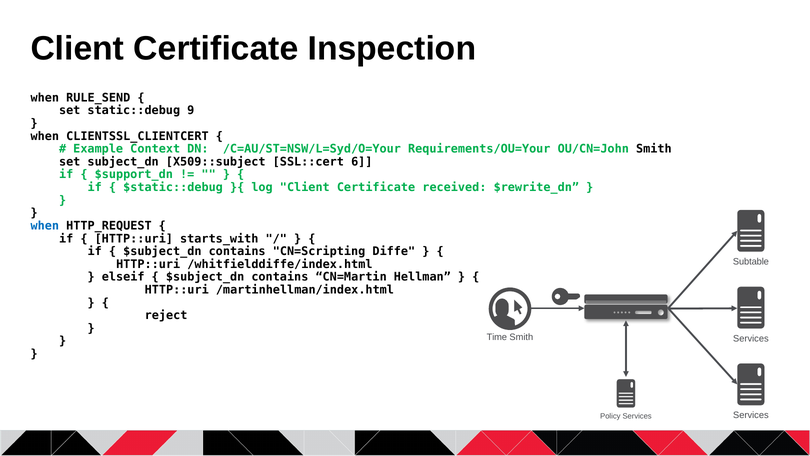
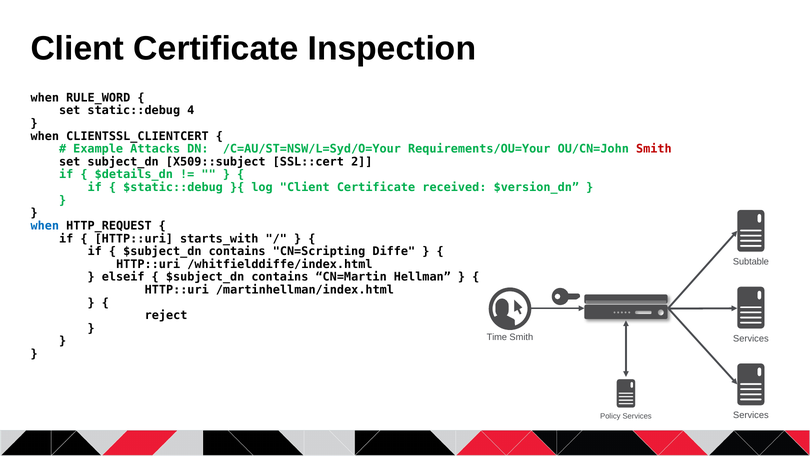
RULE_SEND: RULE_SEND -> RULE_WORD (98, 98)
9: 9 -> 4 (191, 110)
Context: Context -> Attacks (155, 149)
Smith colour: black -> red (654, 149)
6: 6 -> 2 (362, 162)
$support_dn: $support_dn -> $details_dn (134, 174)
$rewrite_dn: $rewrite_dn -> $version_dn (536, 187)
